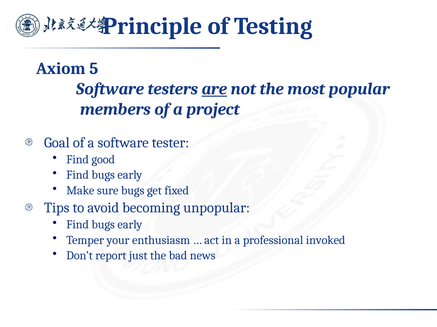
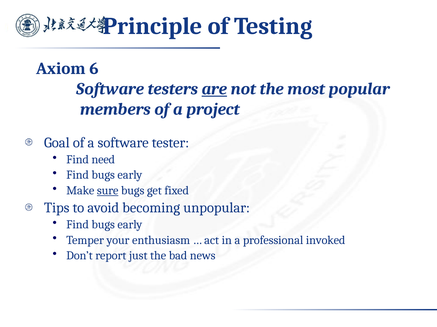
5: 5 -> 6 (94, 69)
good: good -> need (103, 160)
sure underline: none -> present (108, 191)
